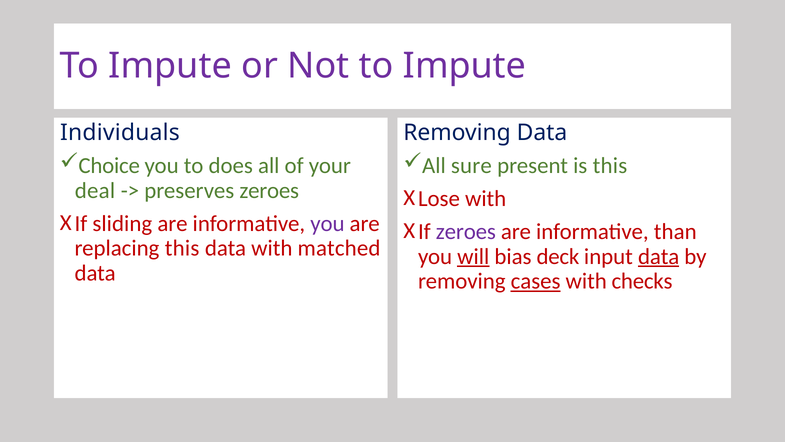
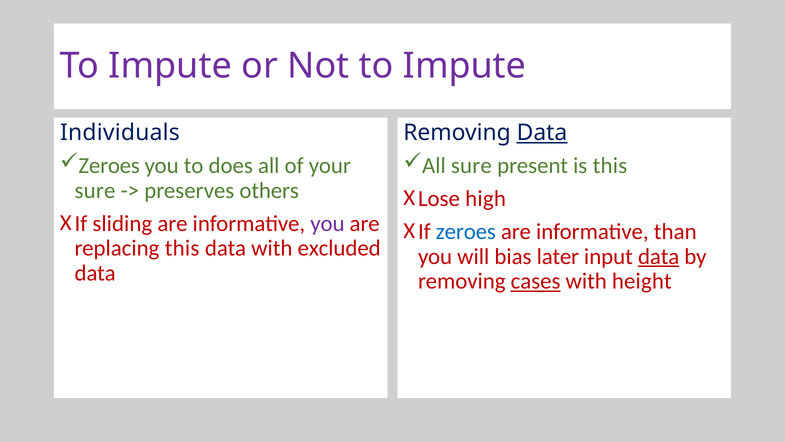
Data underline: none -> present (542, 133)
Choice: Choice -> Zeroes (109, 166)
deal: deal -> sure (95, 190)
preserves zeroes: zeroes -> others (269, 190)
with: with -> high (486, 199)
zeroes colour: purple -> blue (466, 231)
matched: matched -> excluded (339, 248)
will underline: present -> none (473, 256)
deck: deck -> later (558, 256)
checks: checks -> height (642, 281)
